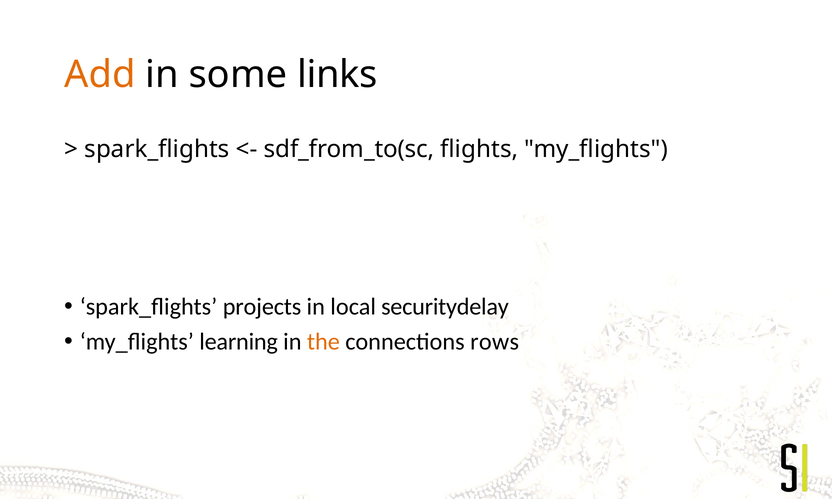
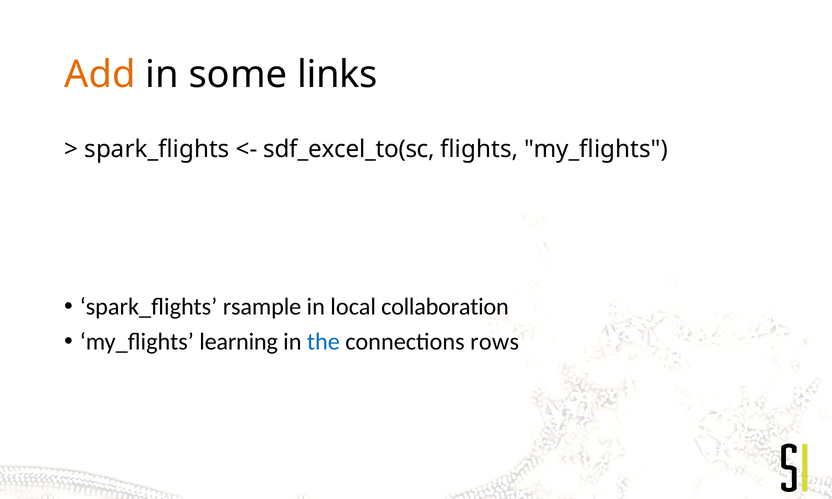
sdf_from_to(sc: sdf_from_to(sc -> sdf_excel_to(sc (349, 149)
projects: projects -> rsample (262, 307)
securitydelay: securitydelay -> collaboration (445, 307)
the colour: orange -> blue (323, 342)
